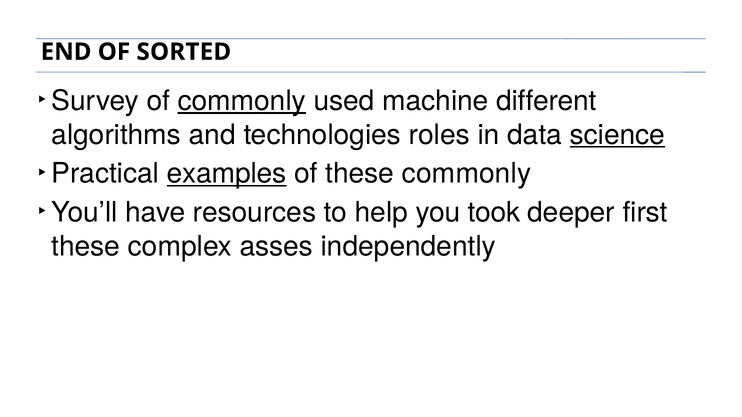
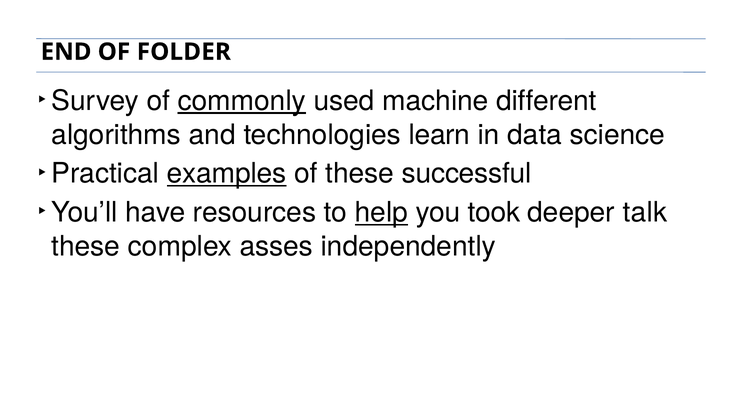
SORTED: SORTED -> FOLDER (184, 52)
roles: roles -> learn (439, 135)
science underline: present -> none (617, 135)
these commonly: commonly -> successful (467, 173)
help underline: none -> present (381, 212)
first: first -> talk (645, 212)
